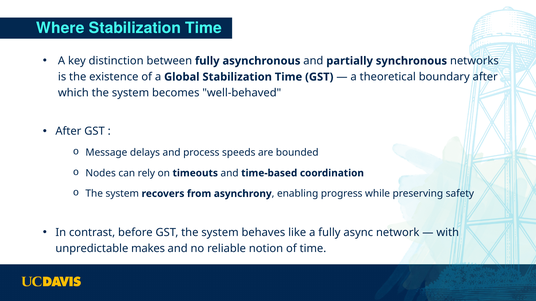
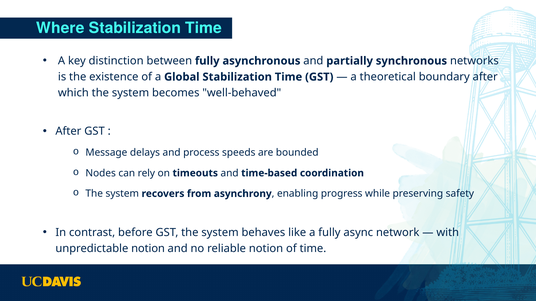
unpredictable makes: makes -> notion (148, 249)
